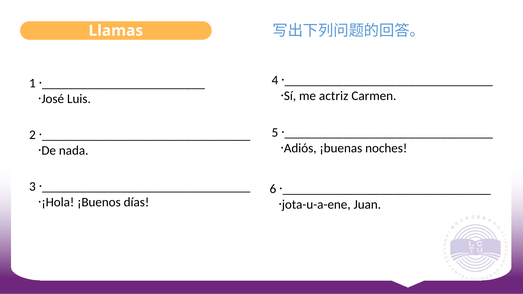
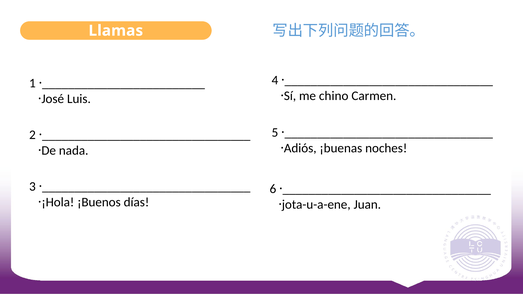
actriz: actriz -> chino (334, 96)
